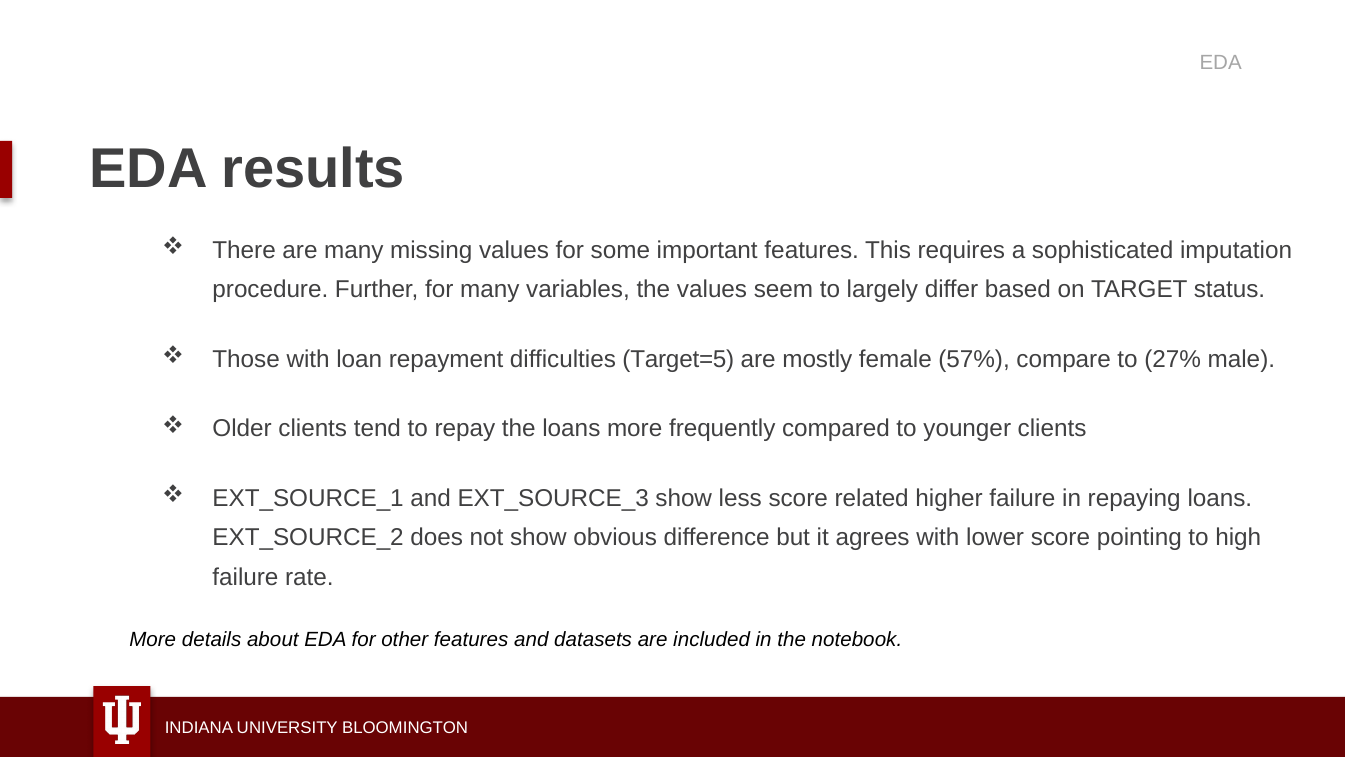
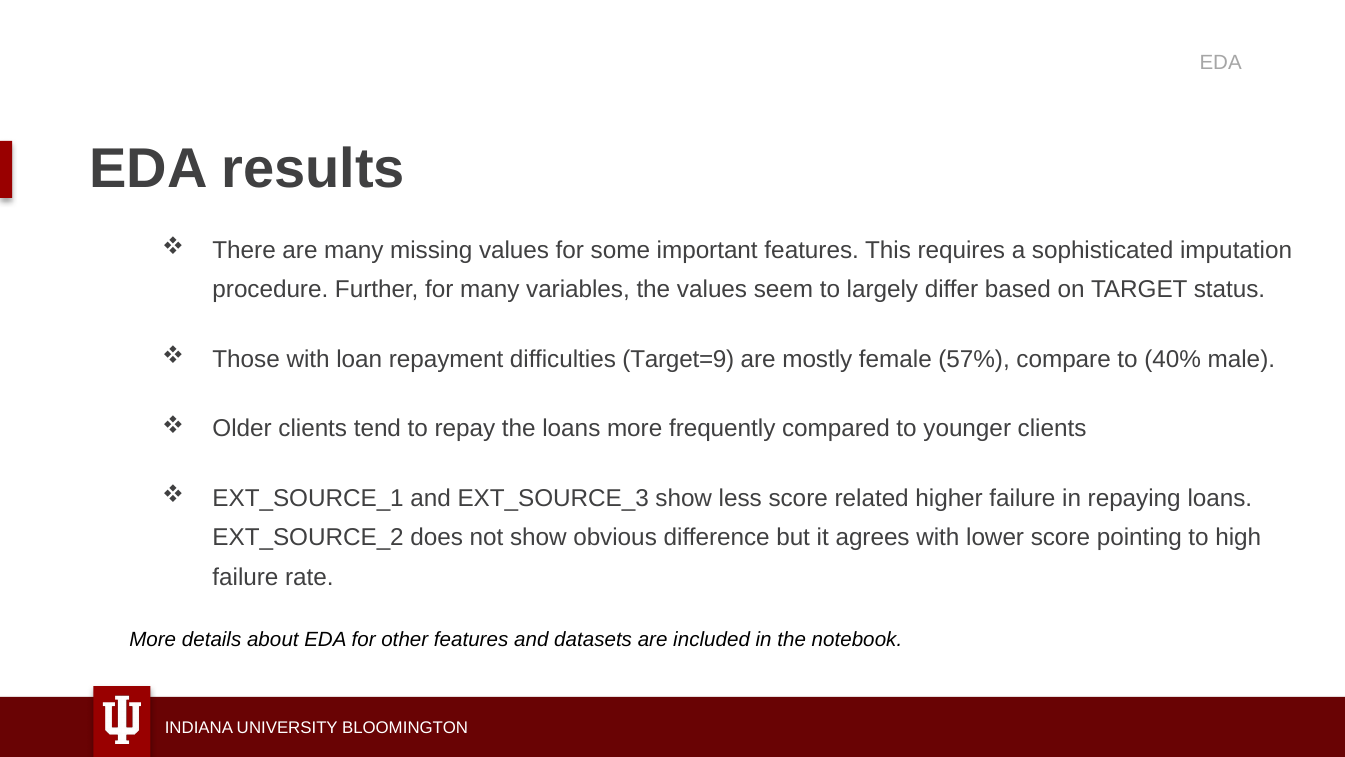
Target=5: Target=5 -> Target=9 (678, 359)
27%: 27% -> 40% (1173, 359)
